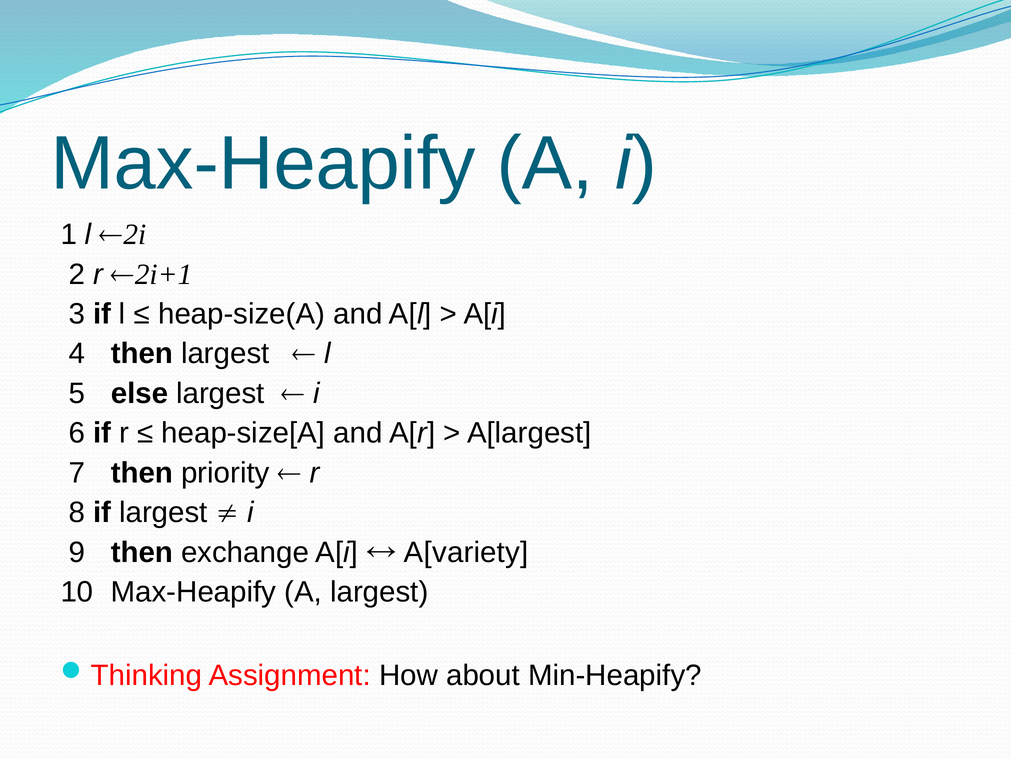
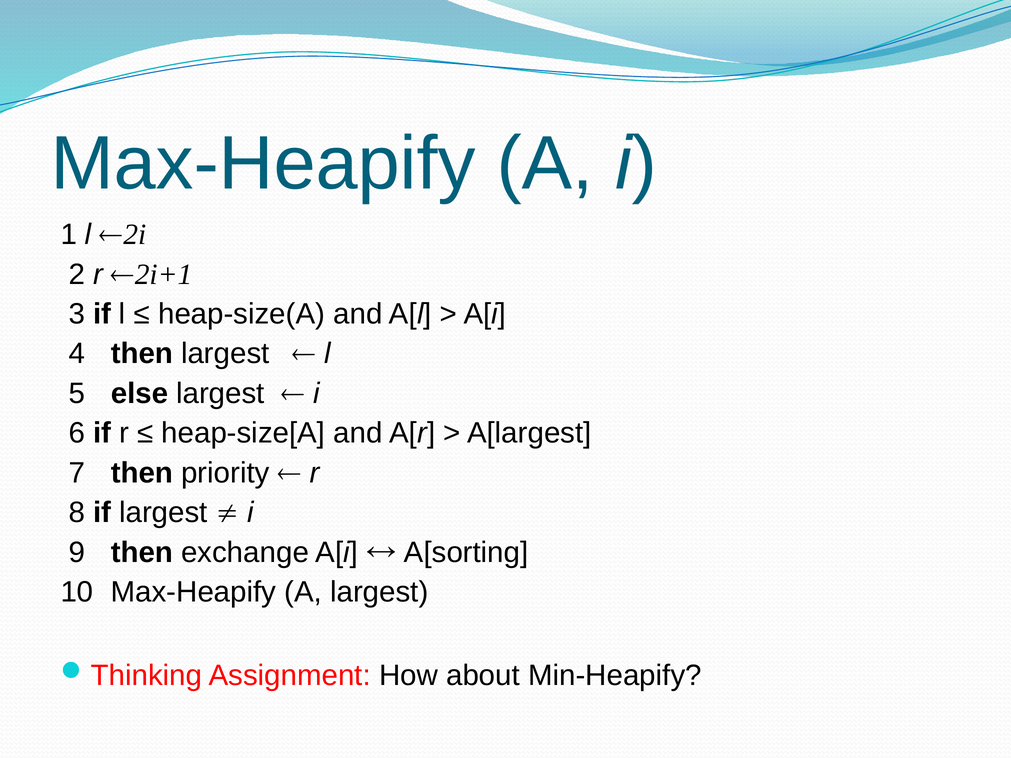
A[variety: A[variety -> A[sorting (466, 552)
